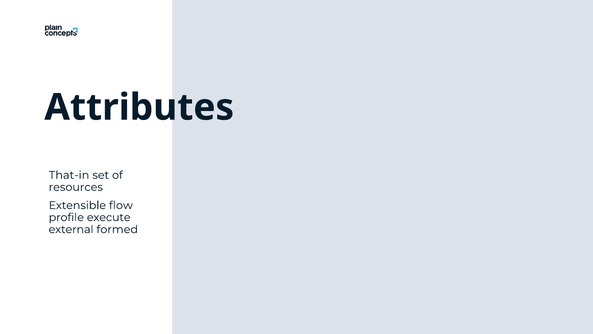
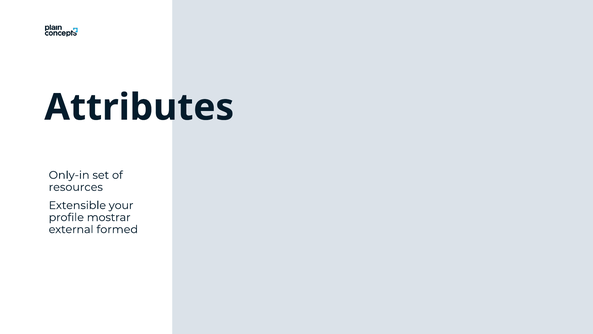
That-in: That-in -> Only-in (69, 175)
flow: flow -> your (121, 205)
execute: execute -> mostrar (109, 217)
